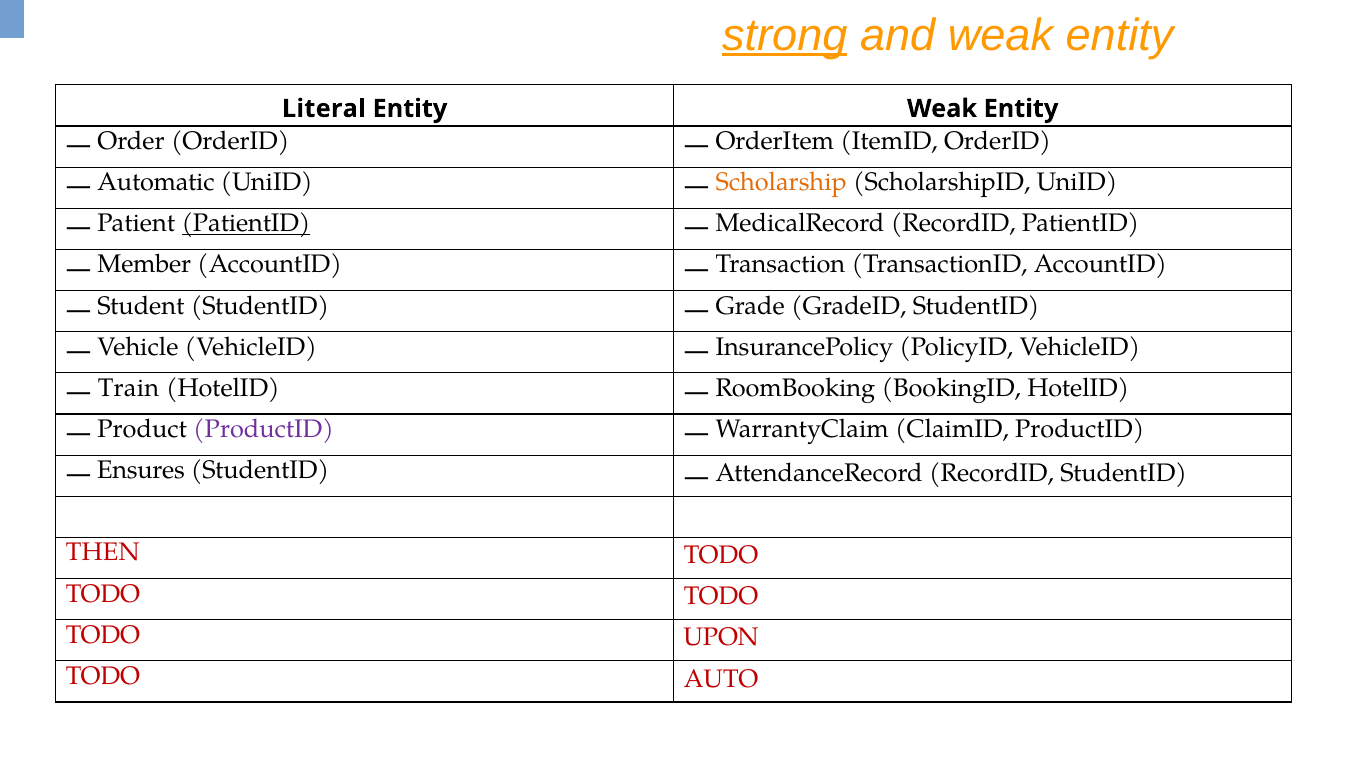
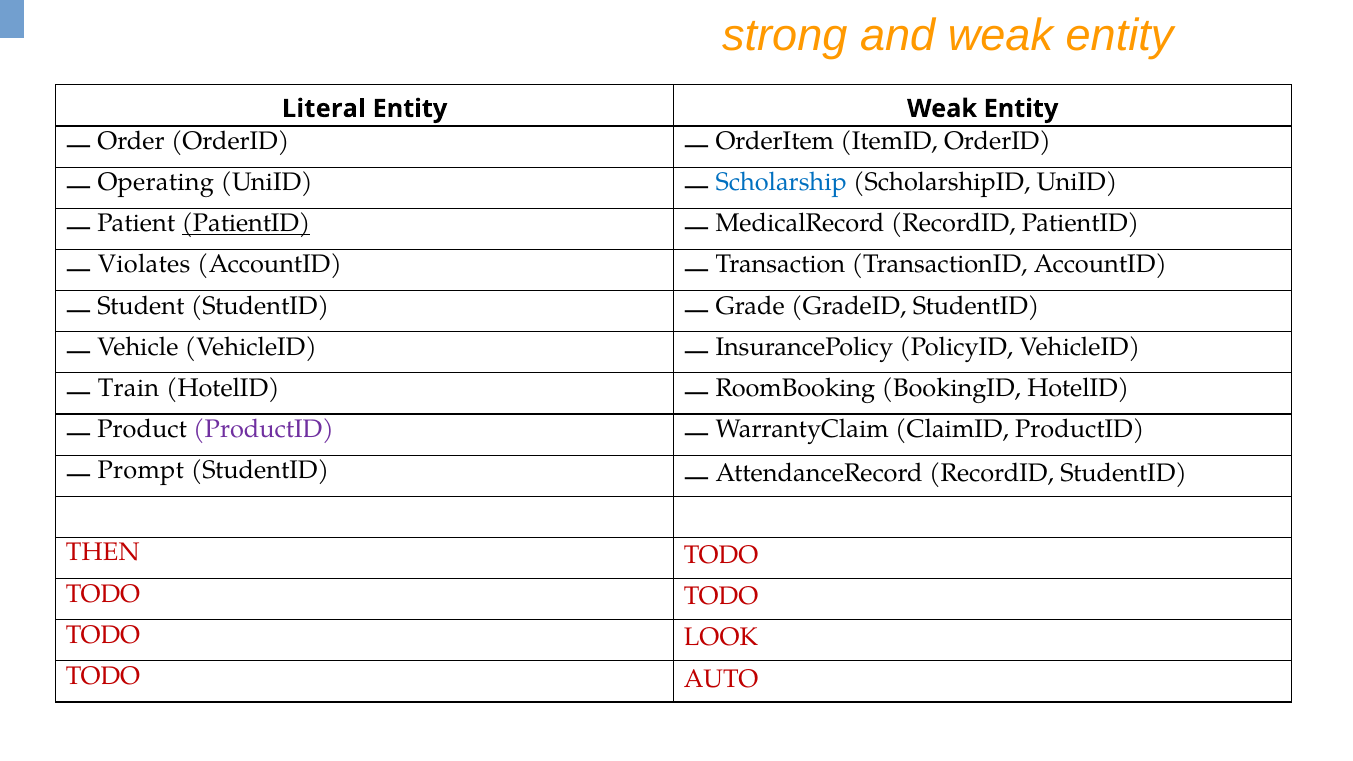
strong underline: present -> none (785, 35)
Automatic: Automatic -> Operating (156, 182)
Scholarship colour: orange -> blue (781, 182)
Member: Member -> Violates (144, 265)
Ensures: Ensures -> Prompt (141, 470)
UPON: UPON -> LOOK (721, 638)
